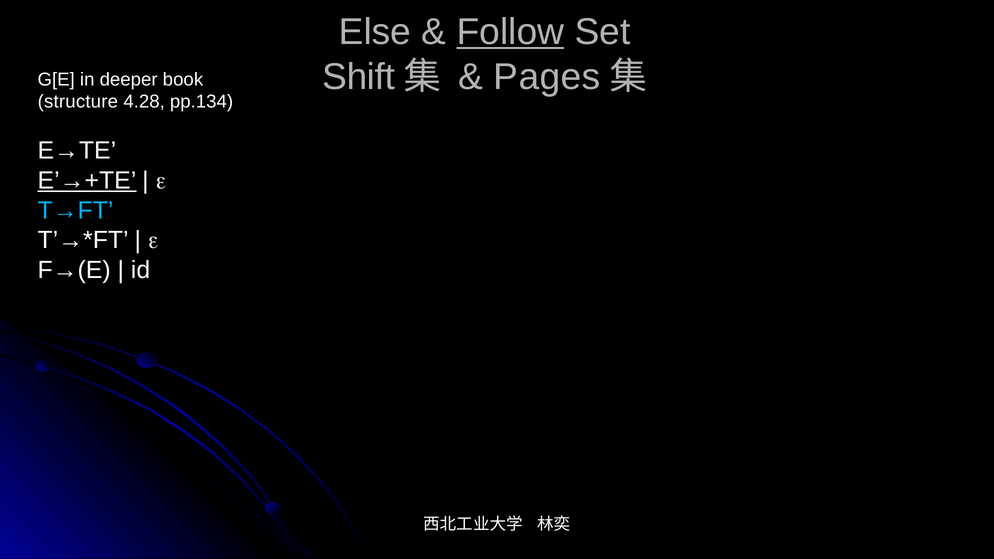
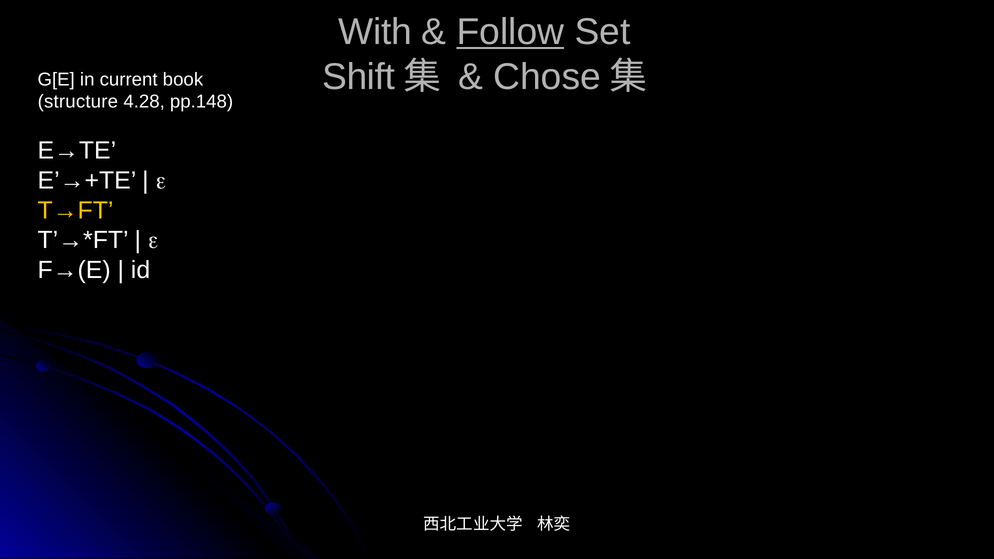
Else: Else -> With (375, 32)
Pages: Pages -> Chose (547, 77)
deeper: deeper -> current (129, 79)
pp.134: pp.134 -> pp.148 (202, 102)
E’→+TE underline: present -> none (87, 181)
T→FT colour: light blue -> yellow (76, 210)
